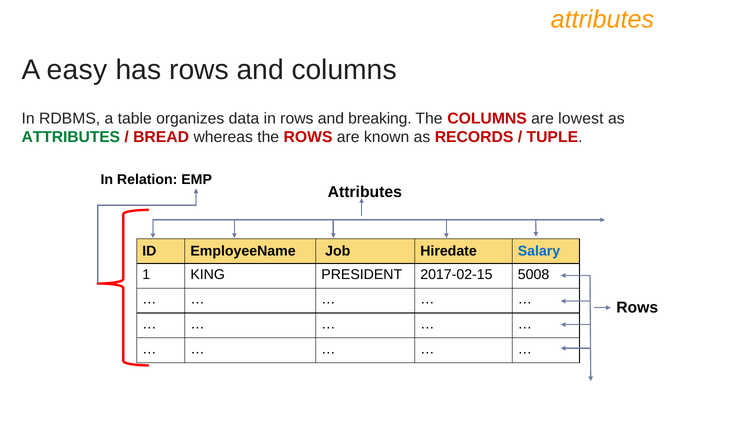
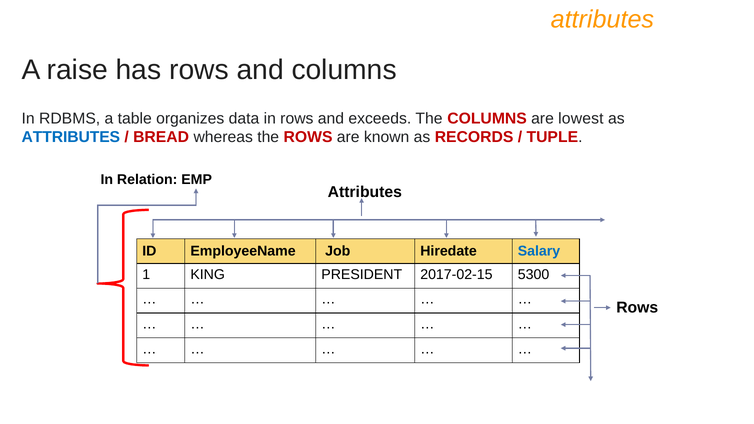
easy: easy -> raise (77, 70)
breaking: breaking -> exceeds (380, 118)
ATTRIBUTES colour: green -> blue (71, 137)
5008: 5008 -> 5300 (534, 275)
